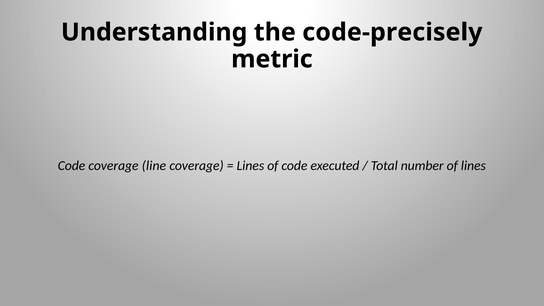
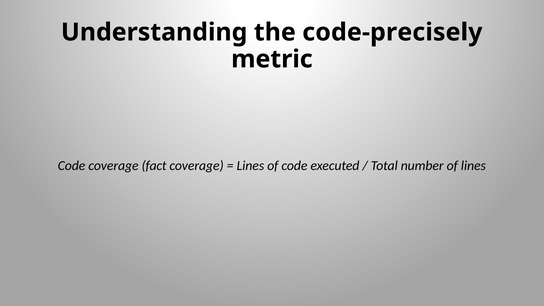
line: line -> fact (154, 166)
